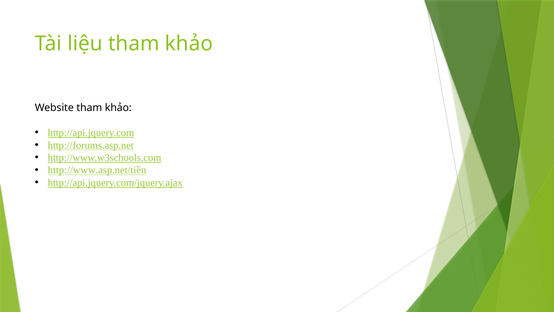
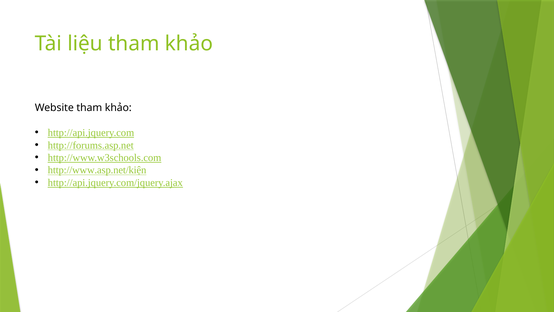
http://www.asp.net/tiền: http://www.asp.net/tiền -> http://www.asp.net/kiện (97, 170)
